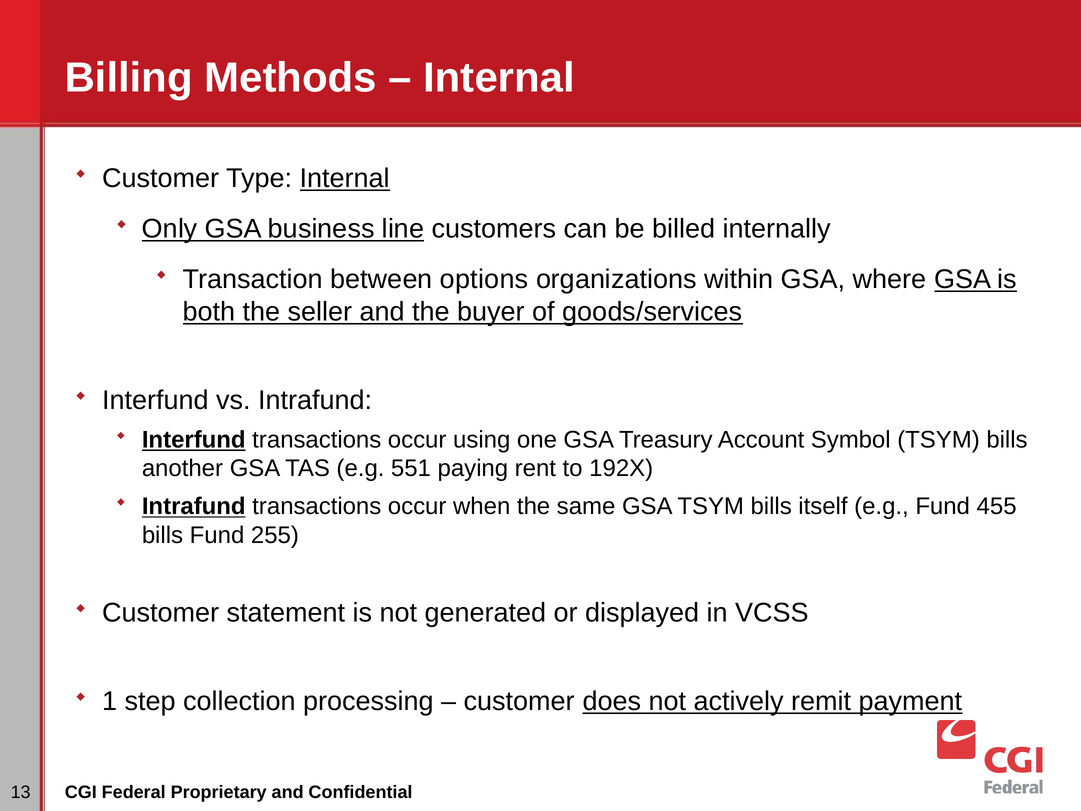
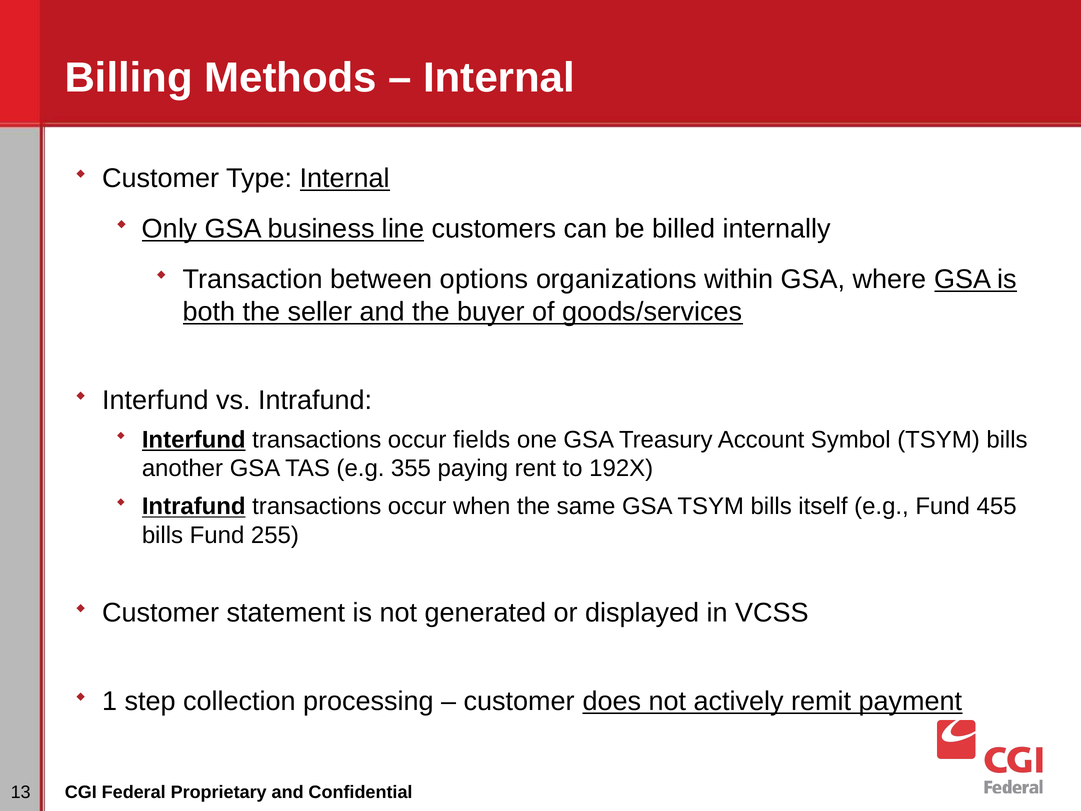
using: using -> fields (482, 440)
551: 551 -> 355 (411, 468)
